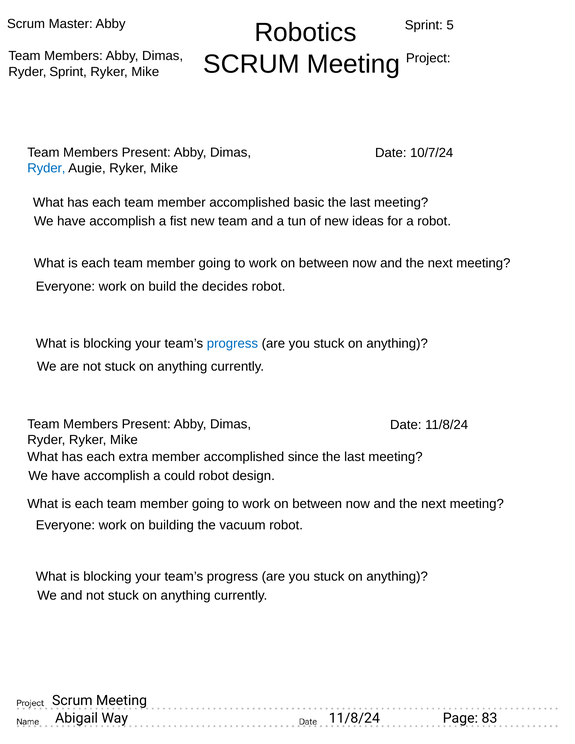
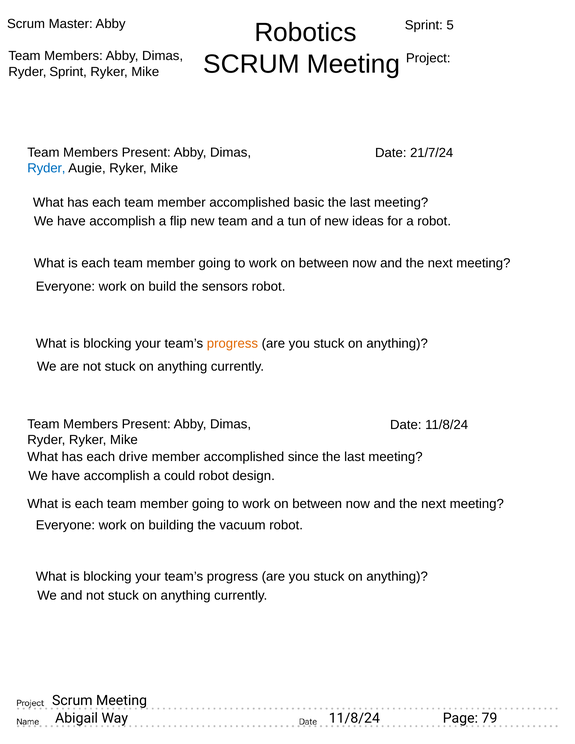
10/7/24: 10/7/24 -> 21/7/24 (432, 153)
fist: fist -> flip (178, 221)
decides: decides -> sensors (225, 287)
progress colour: blue -> orange (232, 344)
extra: extra -> drive (133, 457)
83: 83 -> 79 (489, 718)
